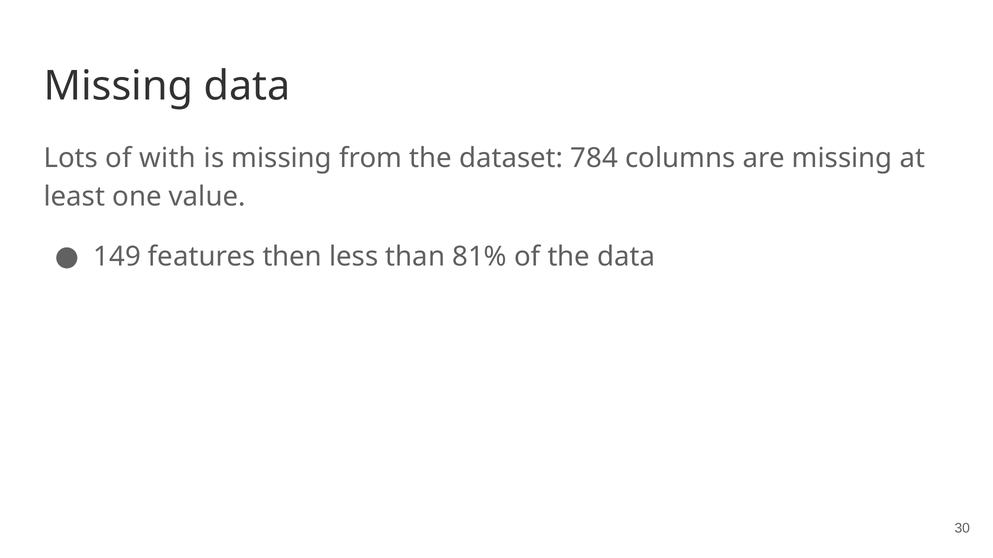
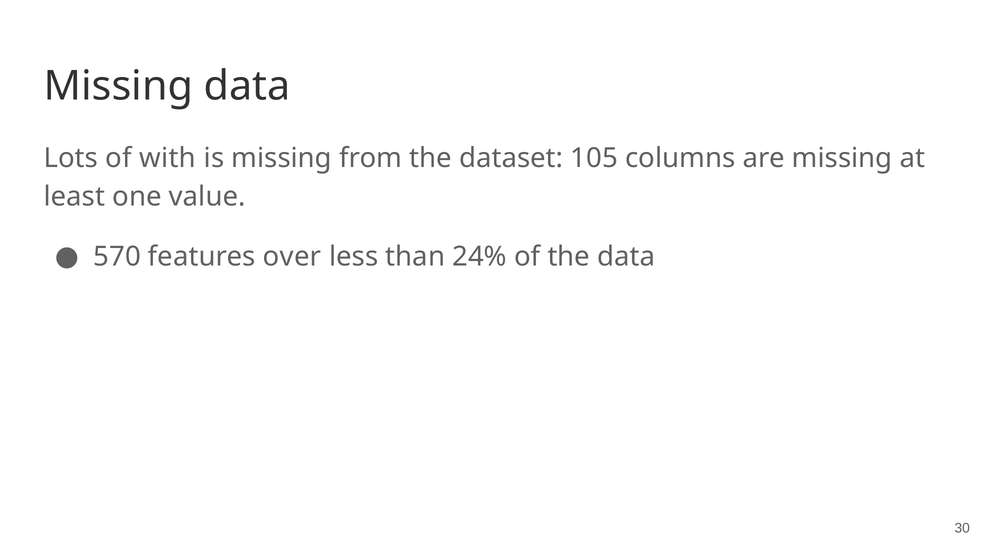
784: 784 -> 105 (594, 159)
149: 149 -> 570 (117, 257)
then: then -> over (292, 257)
81%: 81% -> 24% (480, 257)
